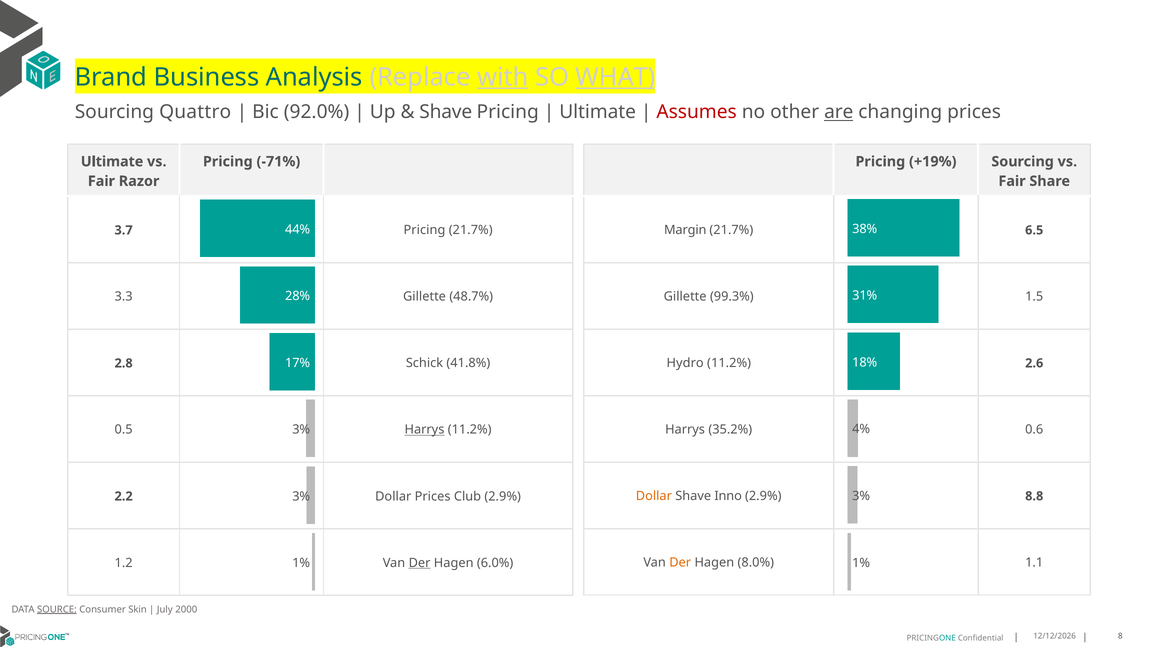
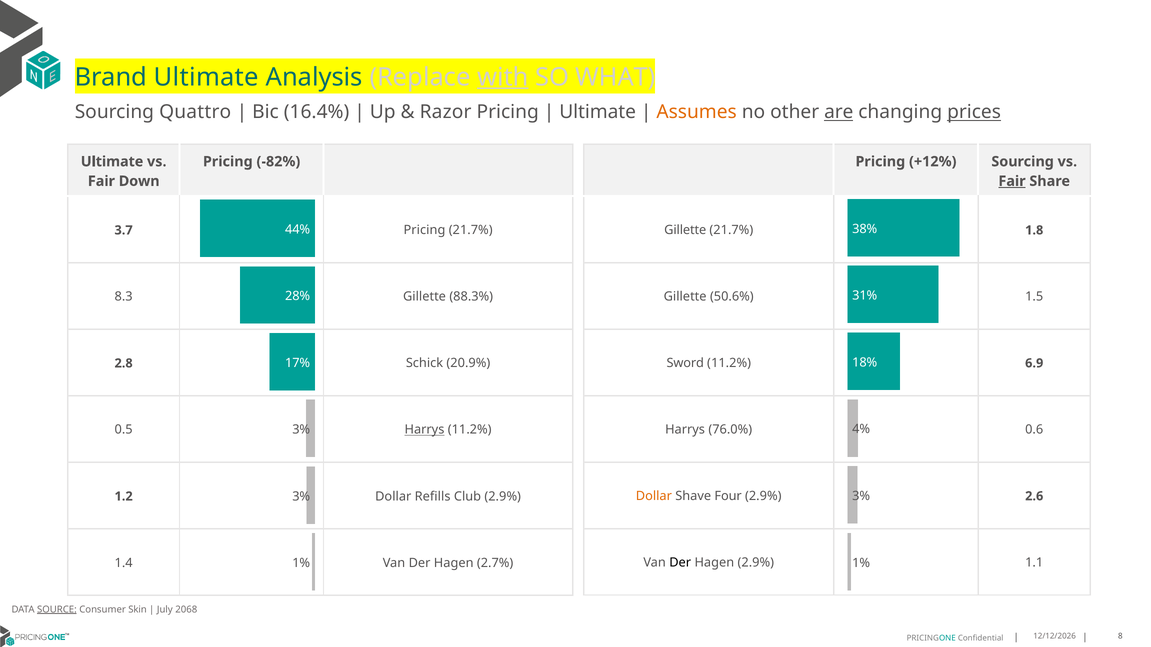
Brand Business: Business -> Ultimate (206, 77)
WHAT underline: present -> none (615, 77)
92.0%: 92.0% -> 16.4% (317, 112)
Shave: Shave -> Razor (446, 112)
Assumes colour: red -> orange (697, 112)
prices underline: none -> present (974, 112)
-71%: -71% -> -82% (278, 162)
+19%: +19% -> +12% (933, 162)
Razor: Razor -> Down (139, 181)
Fair underline: none -> present (1012, 181)
Margin: Margin -> Gillette (685, 230)
6.5: 6.5 -> 1.8 (1034, 230)
99.3%: 99.3% -> 50.6% (732, 297)
3.3: 3.3 -> 8.3 (124, 297)
48.7%: 48.7% -> 88.3% (471, 297)
Hydro: Hydro -> Sword (685, 363)
2.6: 2.6 -> 6.9 (1034, 363)
41.8%: 41.8% -> 20.9% (468, 364)
35.2%: 35.2% -> 76.0% (730, 430)
Inno: Inno -> Four (728, 496)
8.8: 8.8 -> 2.6 (1034, 496)
2.2: 2.2 -> 1.2 (124, 497)
Dollar Prices: Prices -> Refills (433, 497)
Der colour: orange -> black (680, 563)
Hagen 8.0%: 8.0% -> 2.9% (756, 563)
1.2: 1.2 -> 1.4 (124, 563)
Der underline: present -> none (420, 563)
6.0%: 6.0% -> 2.7% (495, 563)
2000: 2000 -> 2068 (186, 610)
